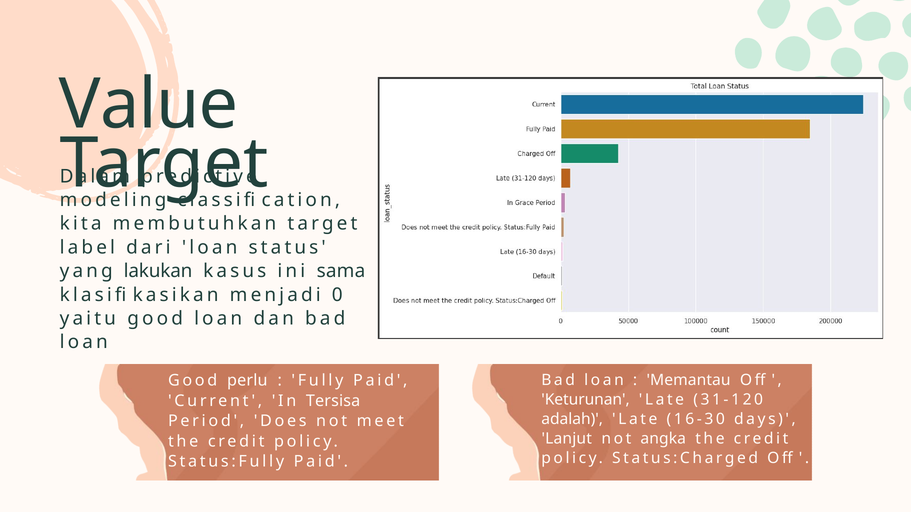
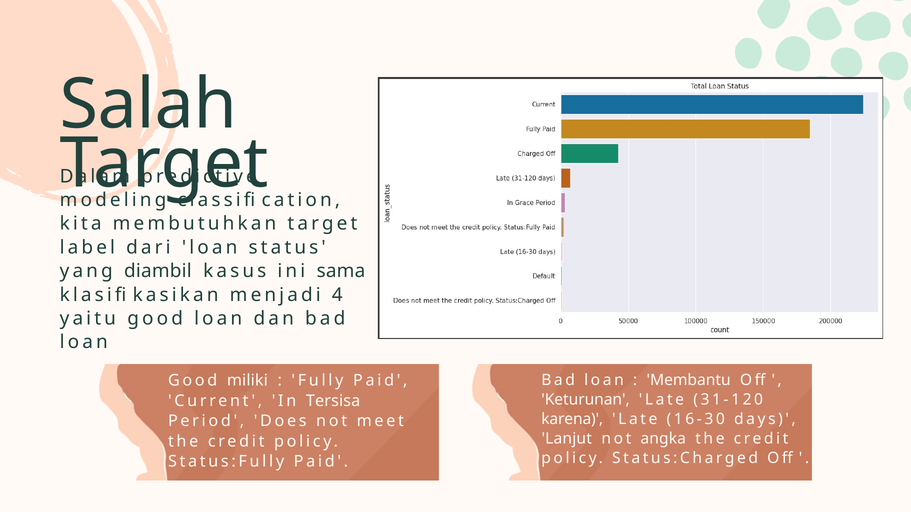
Value: Value -> Salah (148, 105)
lakukan: lakukan -> diambil (158, 271)
0: 0 -> 4 (337, 295)
Memantau: Memantau -> Membantu (689, 381)
perlu: perlu -> miliki (247, 381)
adalah: adalah -> karena (572, 420)
